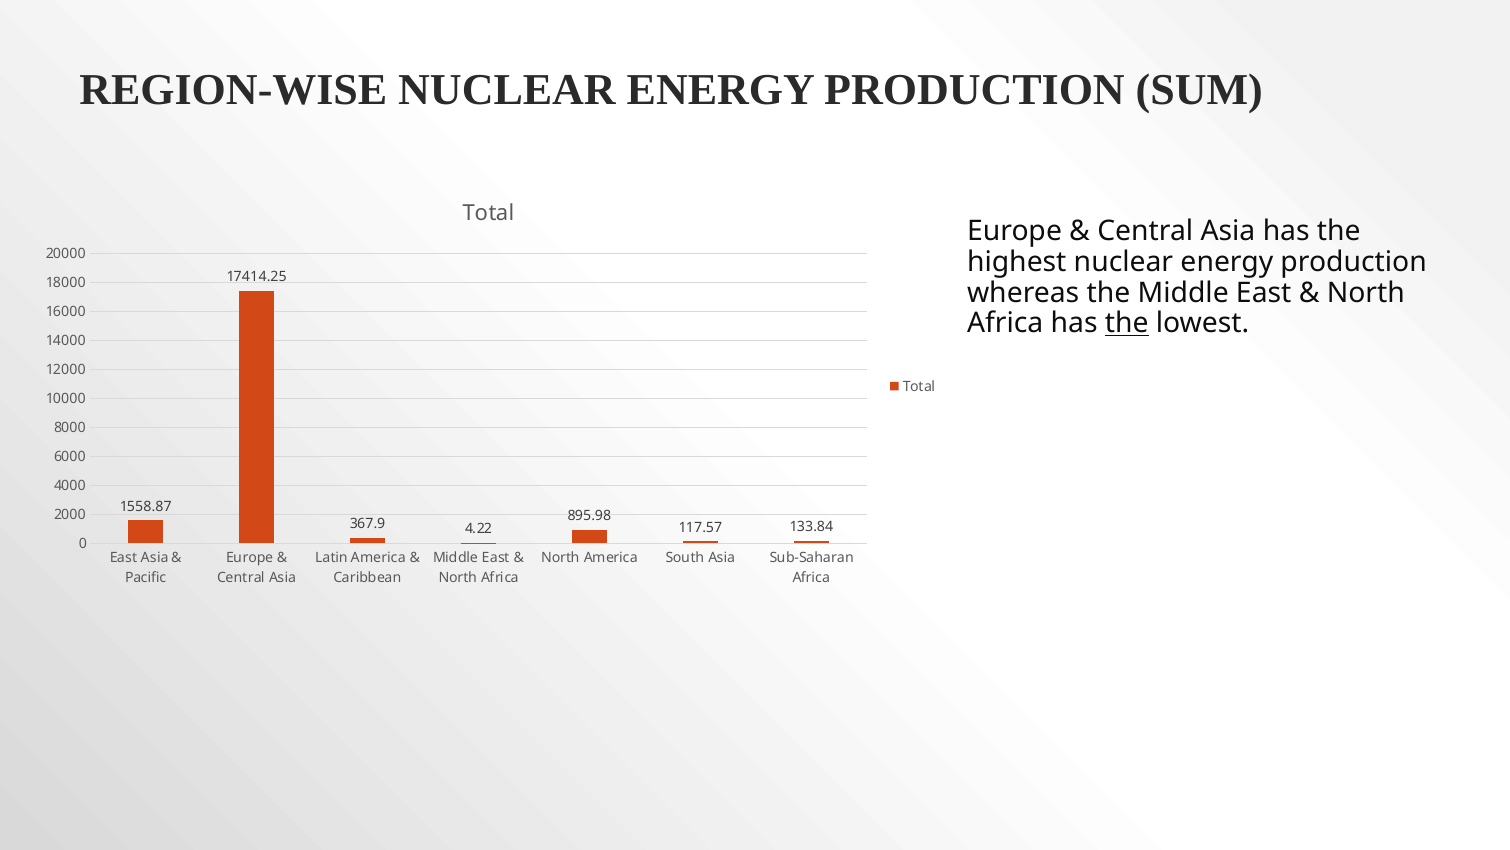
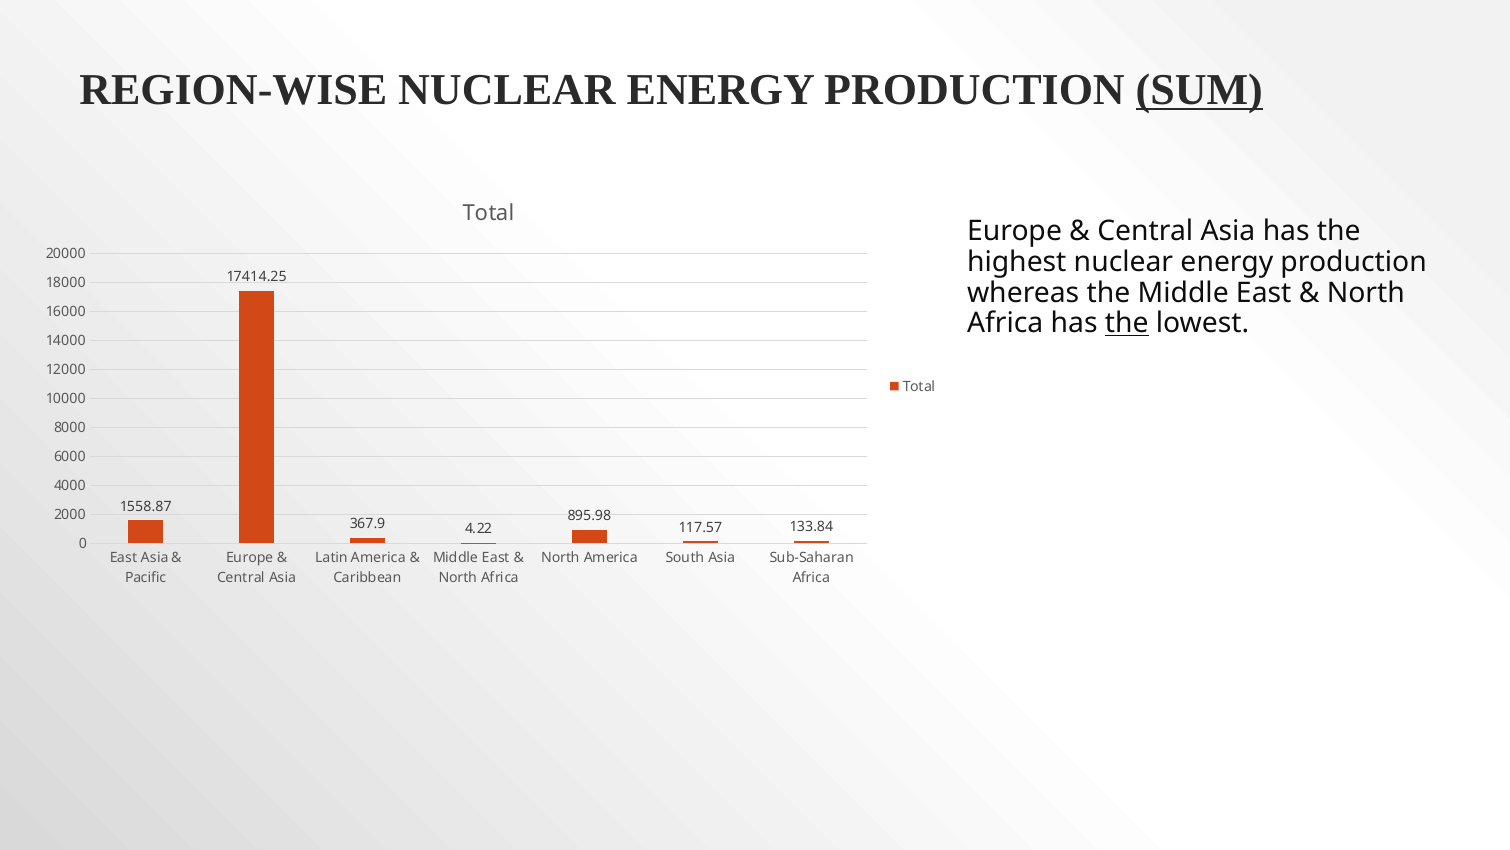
SUM underline: none -> present (1199, 90)
